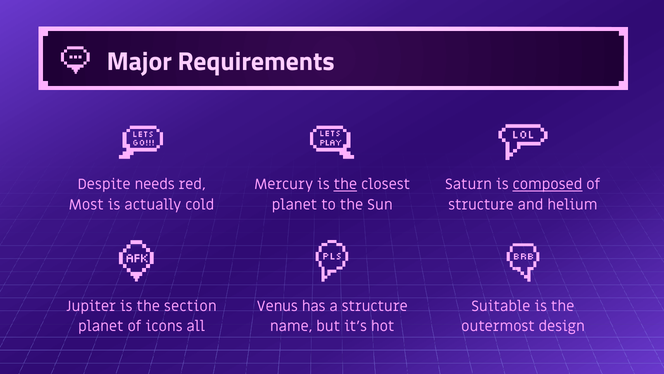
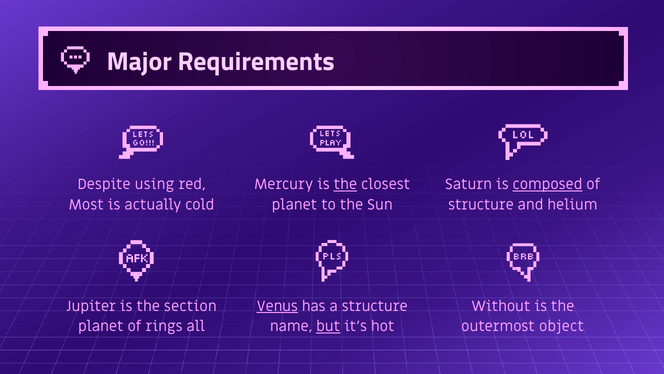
needs: needs -> using (155, 184)
Venus underline: none -> present (277, 306)
Suitable: Suitable -> Without (501, 306)
icons: icons -> rings (164, 326)
but underline: none -> present (328, 326)
design: design -> object (562, 326)
